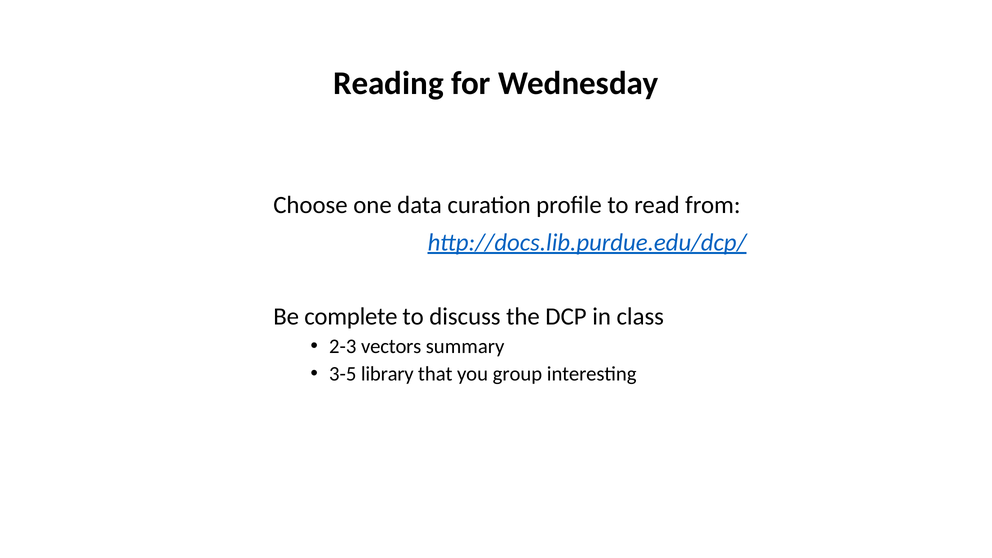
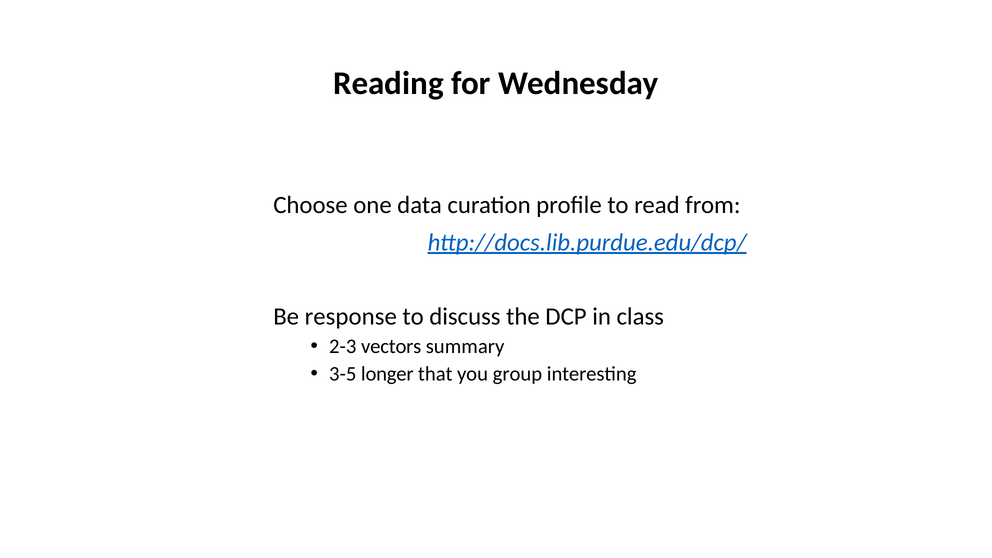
complete: complete -> response (351, 317)
library: library -> longer (387, 374)
